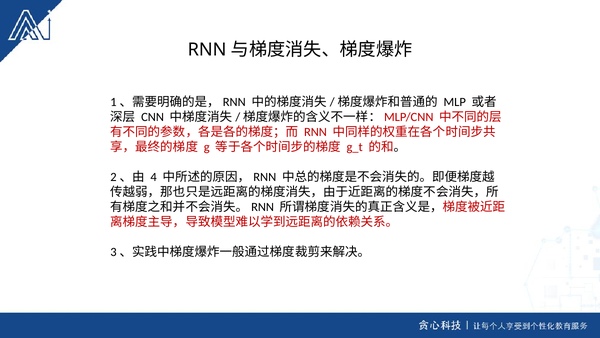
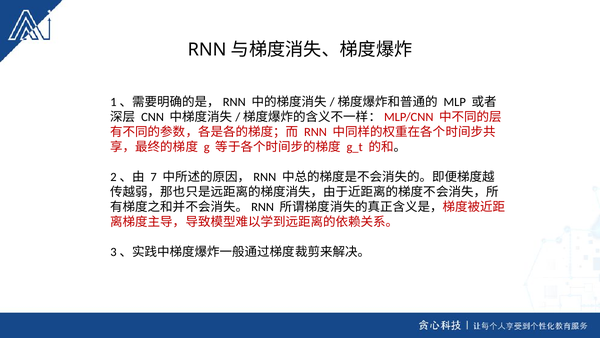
4: 4 -> 7 (154, 177)
